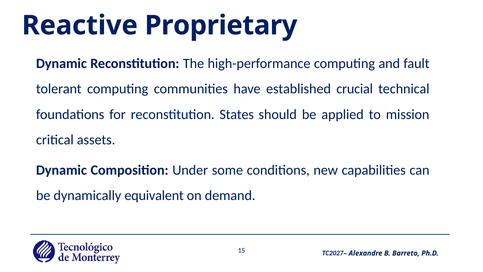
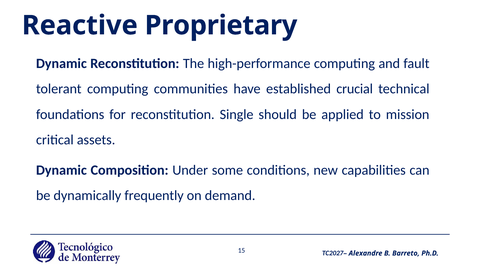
States: States -> Single (237, 114)
equivalent: equivalent -> frequently (154, 195)
